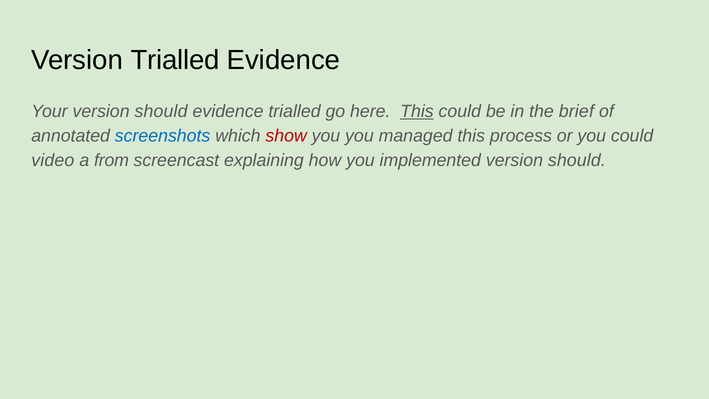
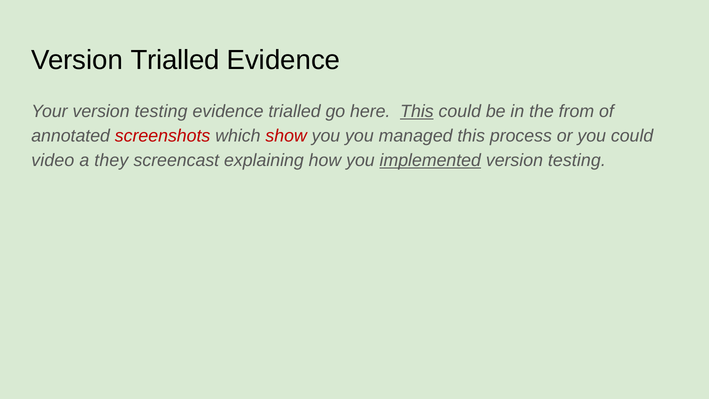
Your version should: should -> testing (161, 111)
brief: brief -> from (576, 111)
screenshots colour: blue -> red (163, 136)
from: from -> they (111, 160)
implemented underline: none -> present (430, 160)
should: should -> testing (577, 160)
